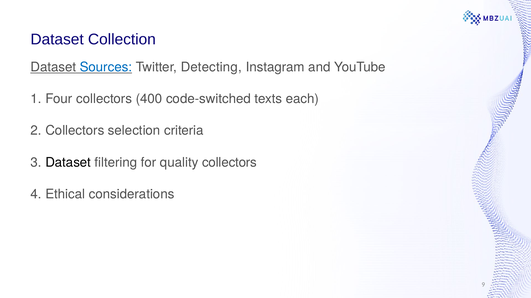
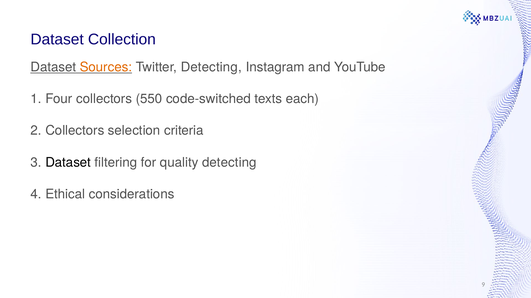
Sources colour: blue -> orange (106, 67)
400: 400 -> 550 (149, 99)
quality collectors: collectors -> detecting (229, 163)
